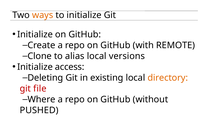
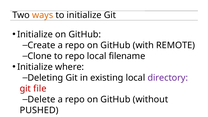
to alias: alias -> repo (75, 56)
versions: versions -> filename (127, 56)
access: access -> where (70, 67)
directory colour: orange -> purple (168, 78)
Where: Where -> Delete (41, 99)
